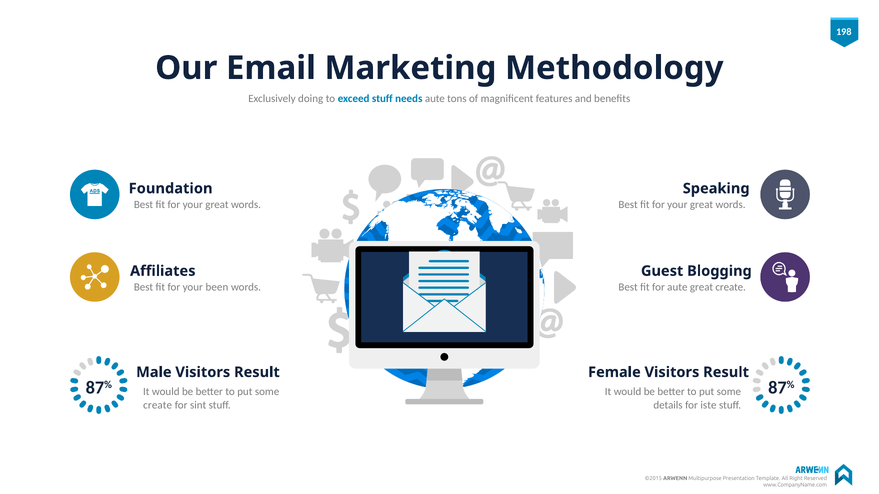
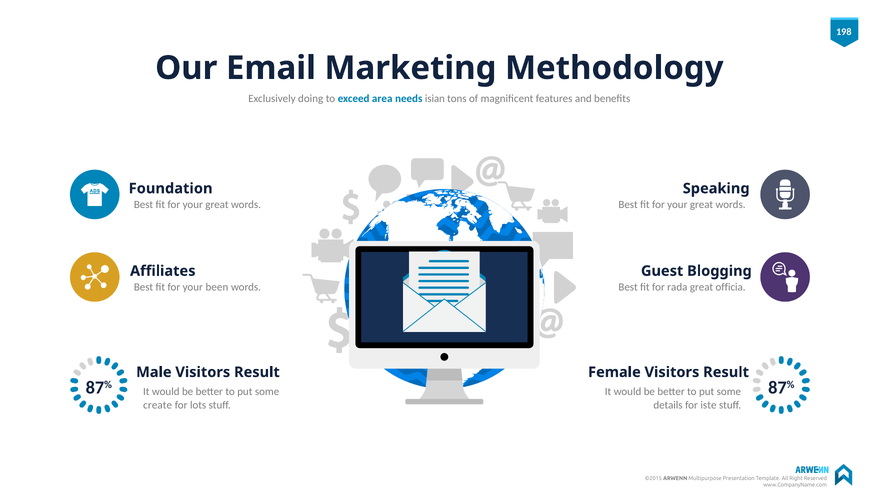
exceed stuff: stuff -> area (382, 99)
needs aute: aute -> isian (435, 99)
for aute: aute -> rada (677, 287)
great create: create -> officia (731, 287)
sint: sint -> lots (198, 405)
